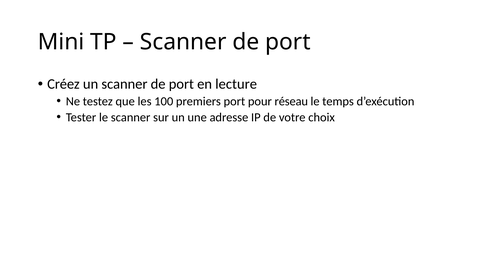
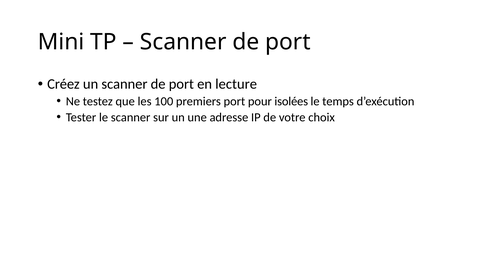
réseau: réseau -> isolées (291, 101)
